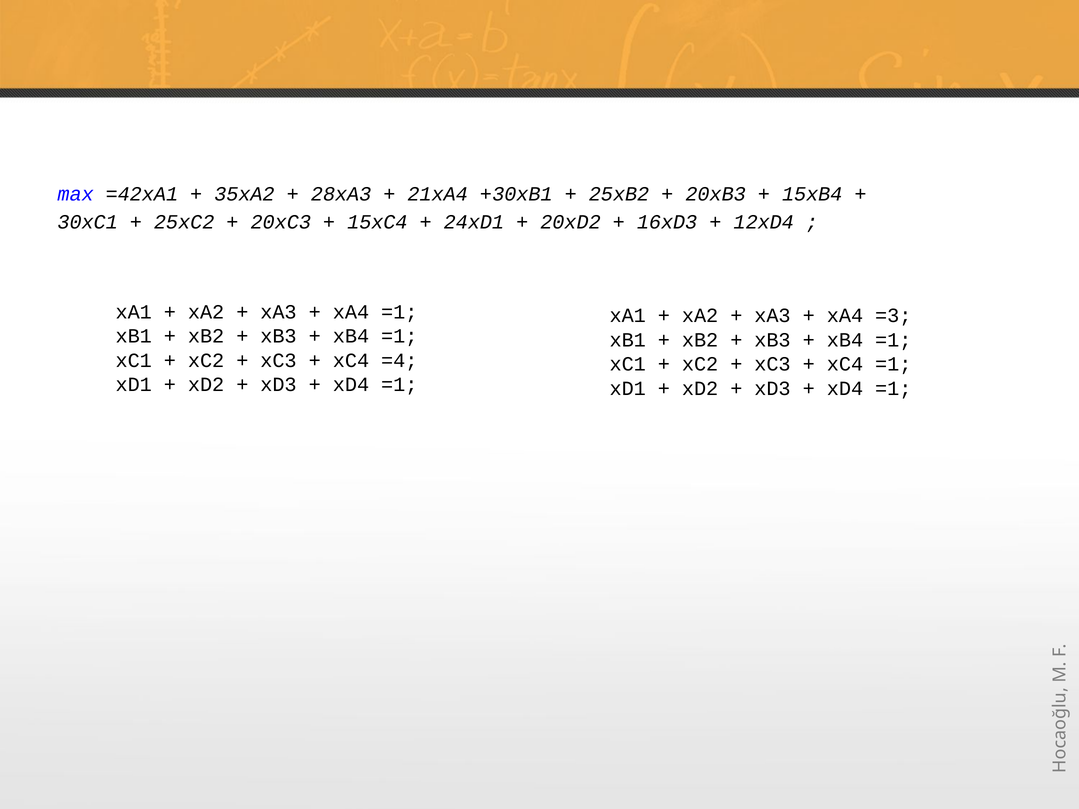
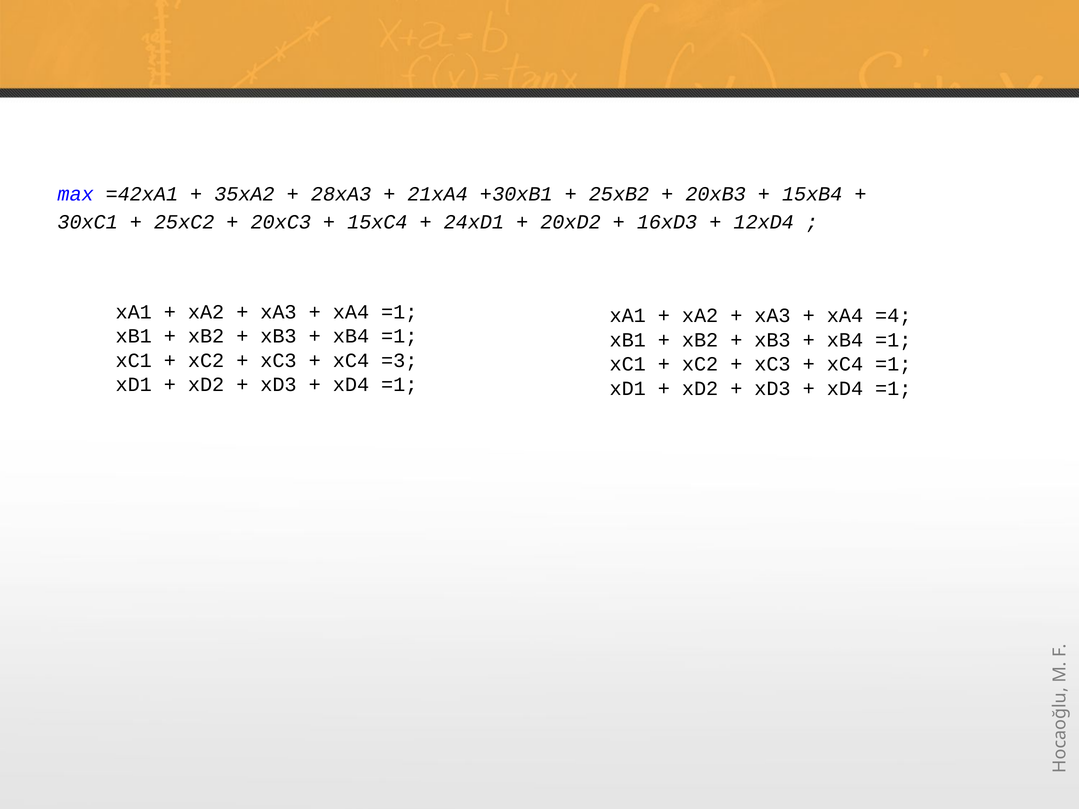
=3: =3 -> =4 (893, 316)
=4: =4 -> =3 (399, 361)
